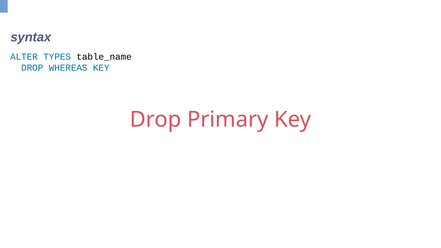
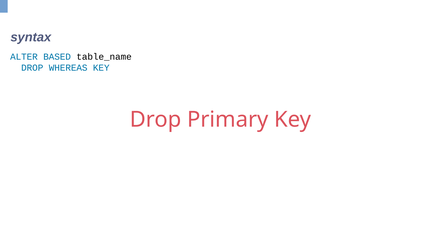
TYPES: TYPES -> BASED (57, 57)
